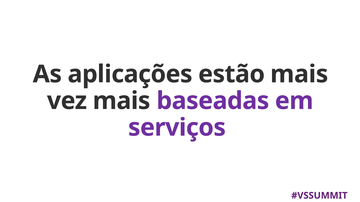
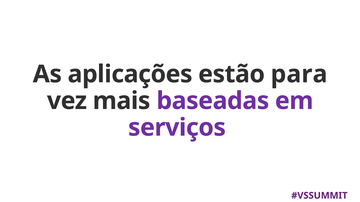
estão mais: mais -> para (299, 74)
